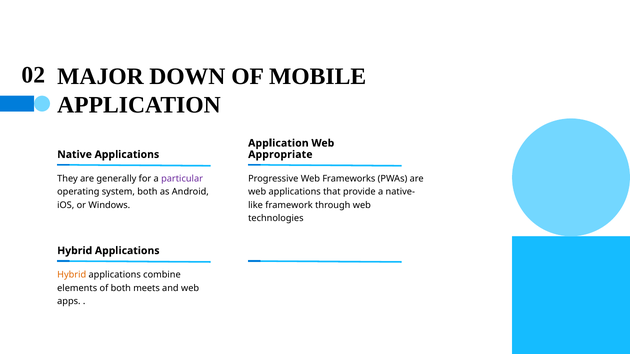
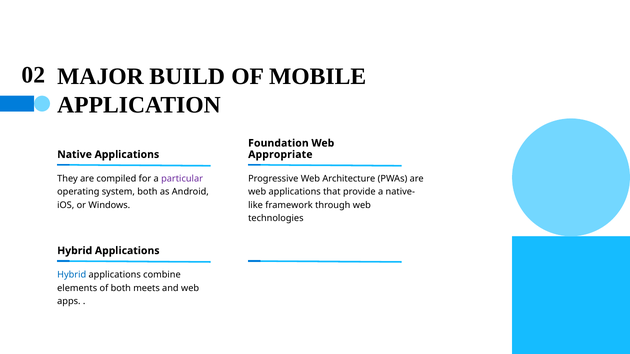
DOWN: DOWN -> BUILD (187, 77)
Application: Application -> Foundation (278, 143)
generally: generally -> compiled (116, 179)
Frameworks: Frameworks -> Architecture (349, 179)
Hybrid colour: orange -> blue (72, 275)
